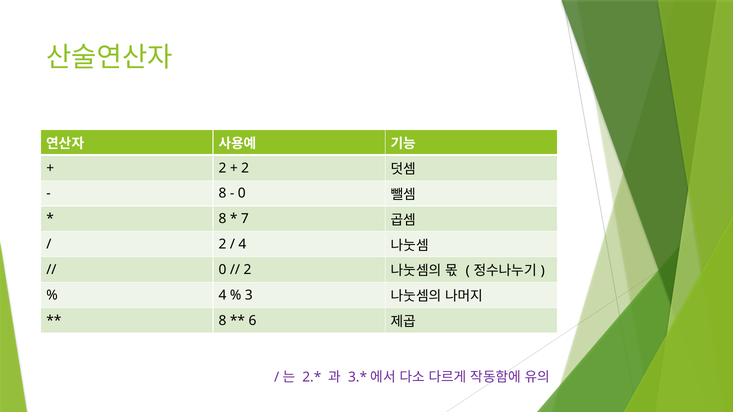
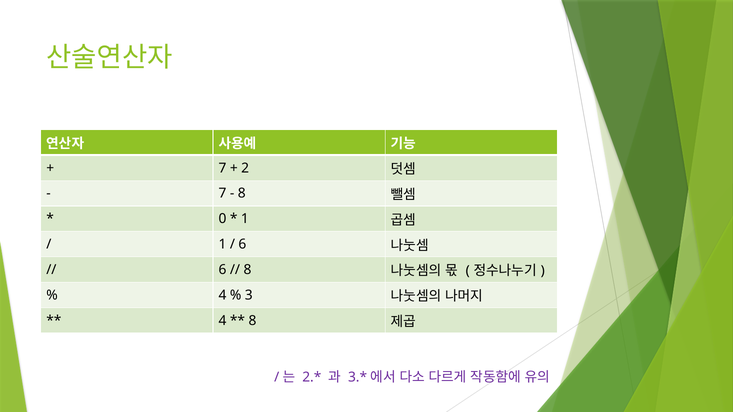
2: 2 -> 7 (222, 168)
8: 8 -> 7 (222, 194)
0: 0 -> 8 (242, 194)
8: 8 -> 0 (222, 219)
7: 7 -> 1 (245, 219)
2: 2 -> 1 (222, 244)
4: 4 -> 6 (242, 244)
0: 0 -> 6 (222, 270)
2: 2 -> 8 (248, 270)
8: 8 -> 4 (222, 321)
6: 6 -> 8 (252, 321)
